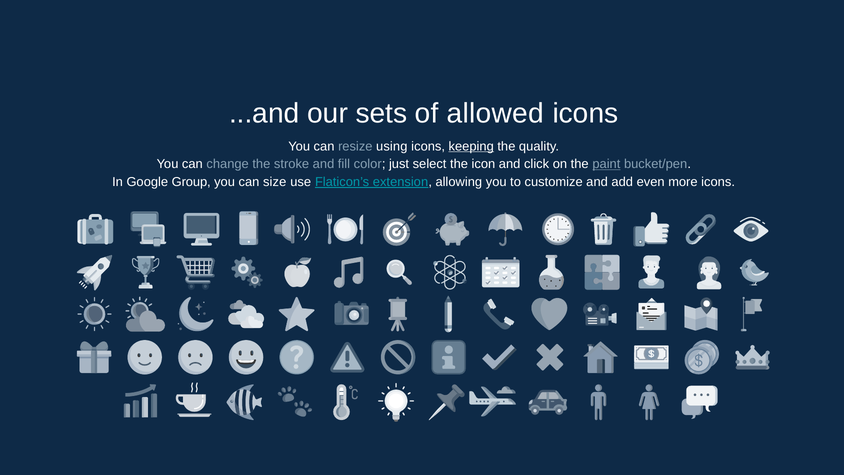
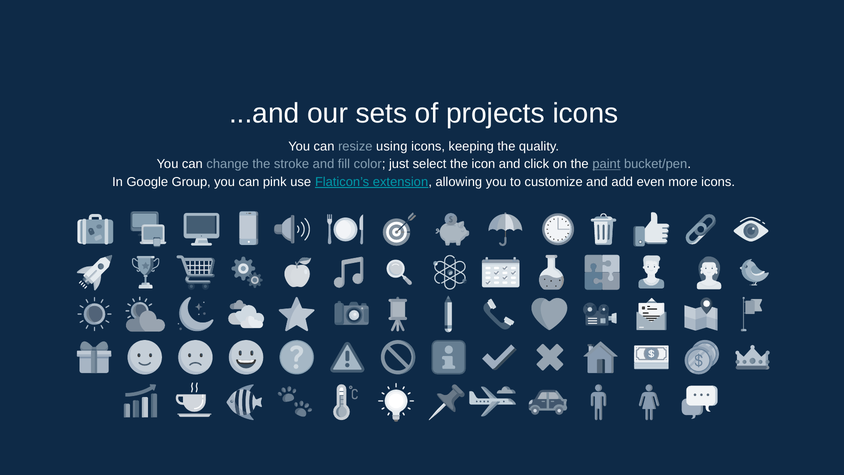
allowed: allowed -> projects (496, 113)
keeping underline: present -> none (471, 146)
size: size -> pink (275, 182)
